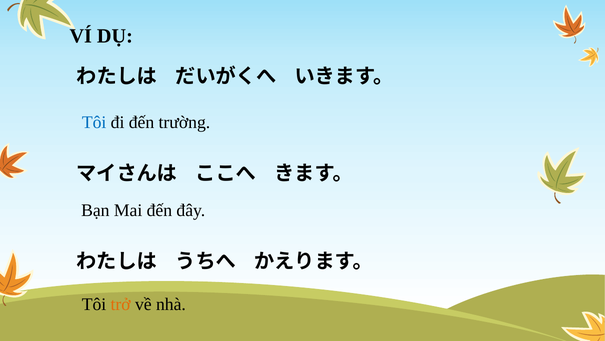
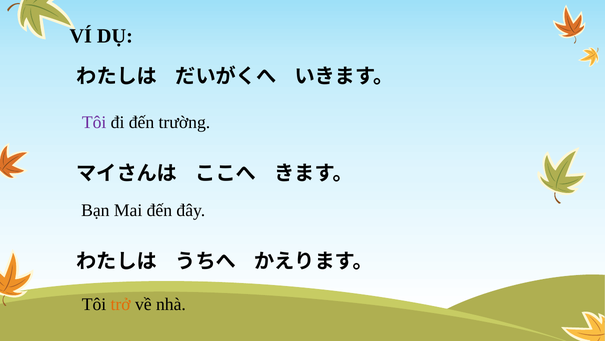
Tôi colour: blue -> purple (94, 122)
